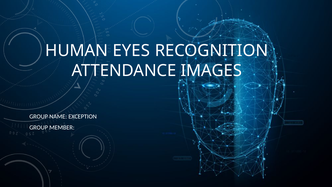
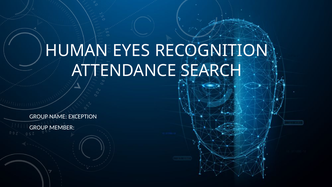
IMAGES: IMAGES -> SEARCH (211, 71)
